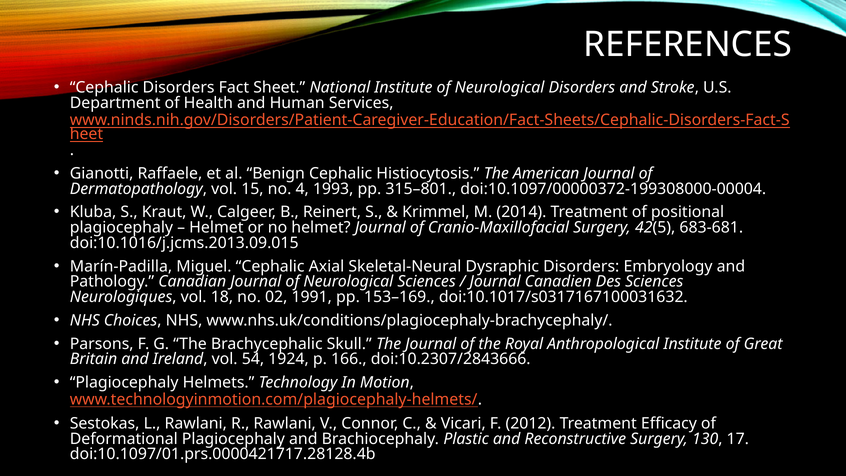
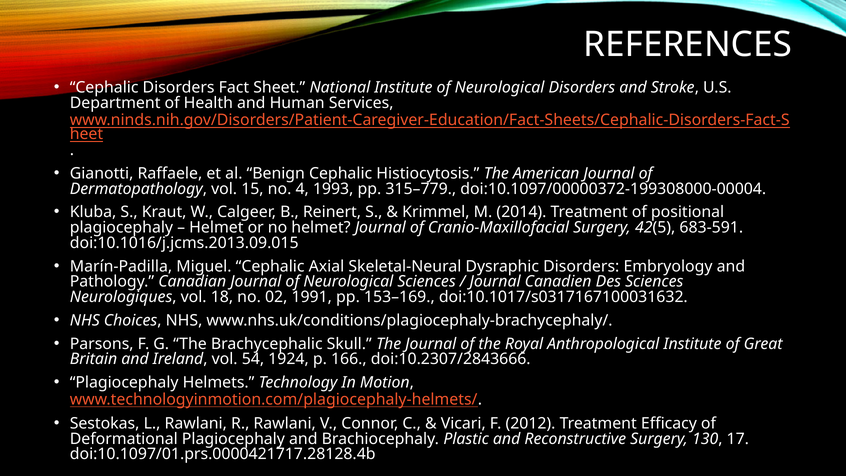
315–801: 315–801 -> 315–779 (421, 189)
683-681: 683-681 -> 683-591 (711, 227)
